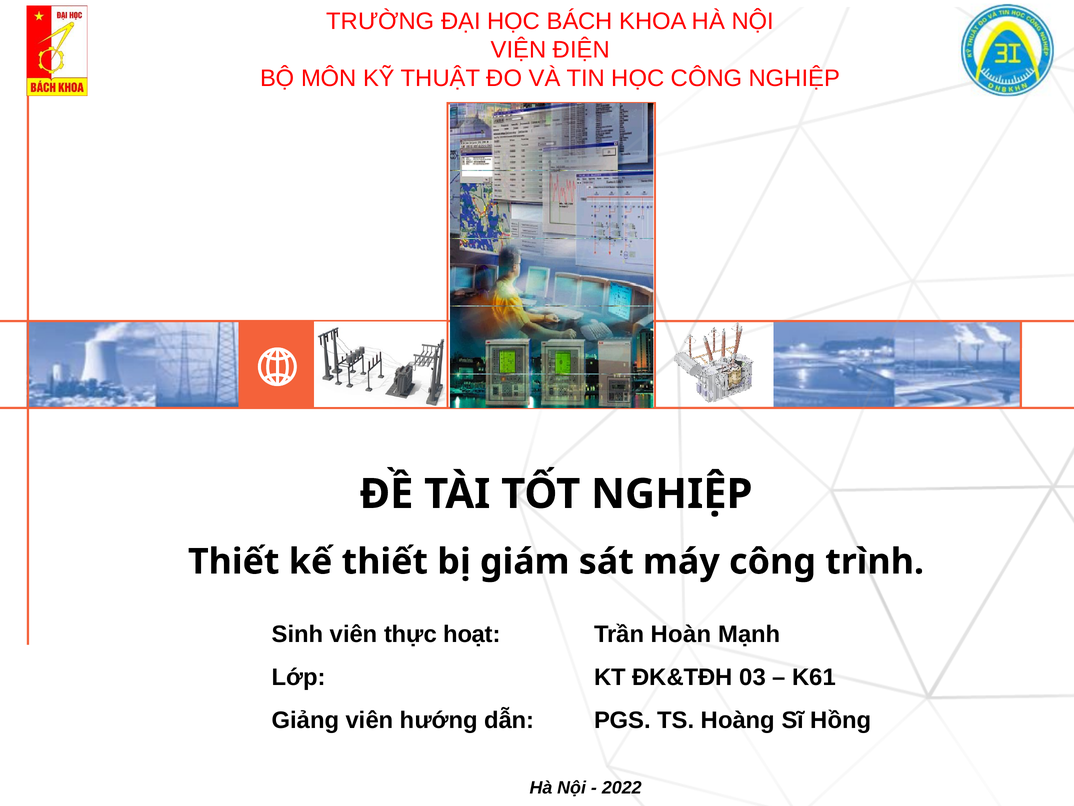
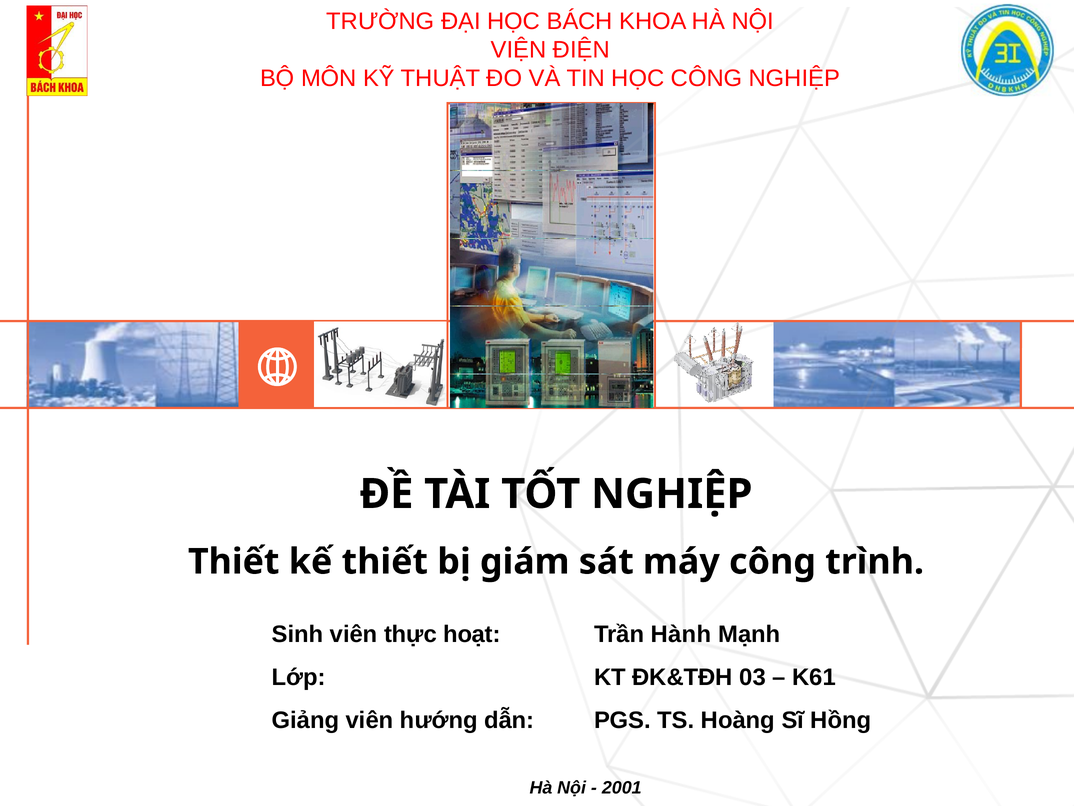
Hoàn: Hoàn -> Hành (681, 634)
2022: 2022 -> 2001 (622, 788)
